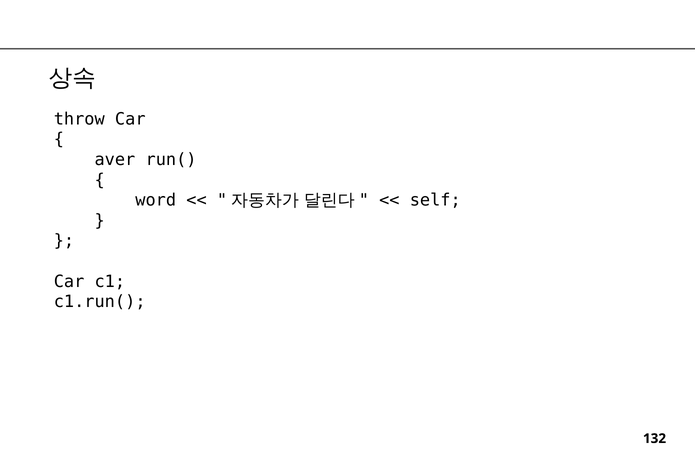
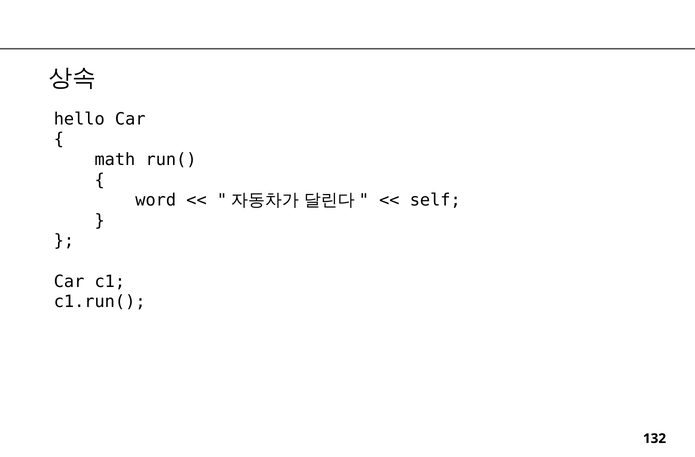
throw: throw -> hello (79, 119)
aver: aver -> math (115, 159)
